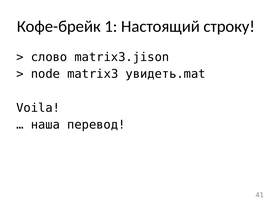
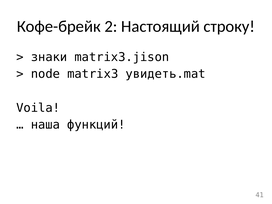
1: 1 -> 2 (111, 26)
слово: слово -> знаки (49, 57)
перевод: перевод -> функций (96, 125)
